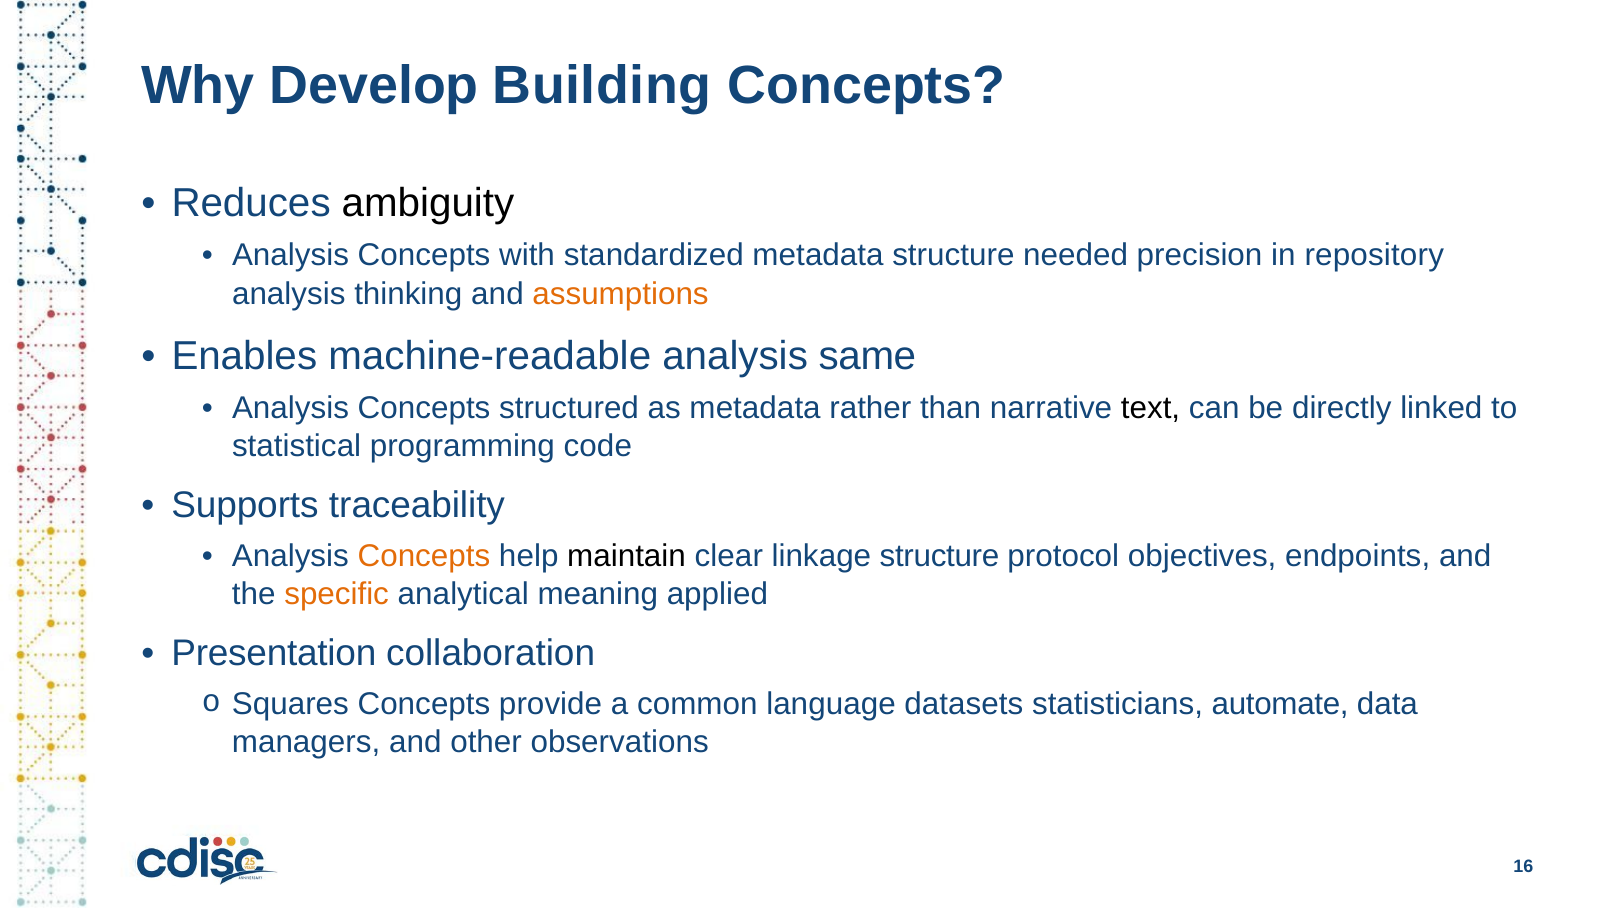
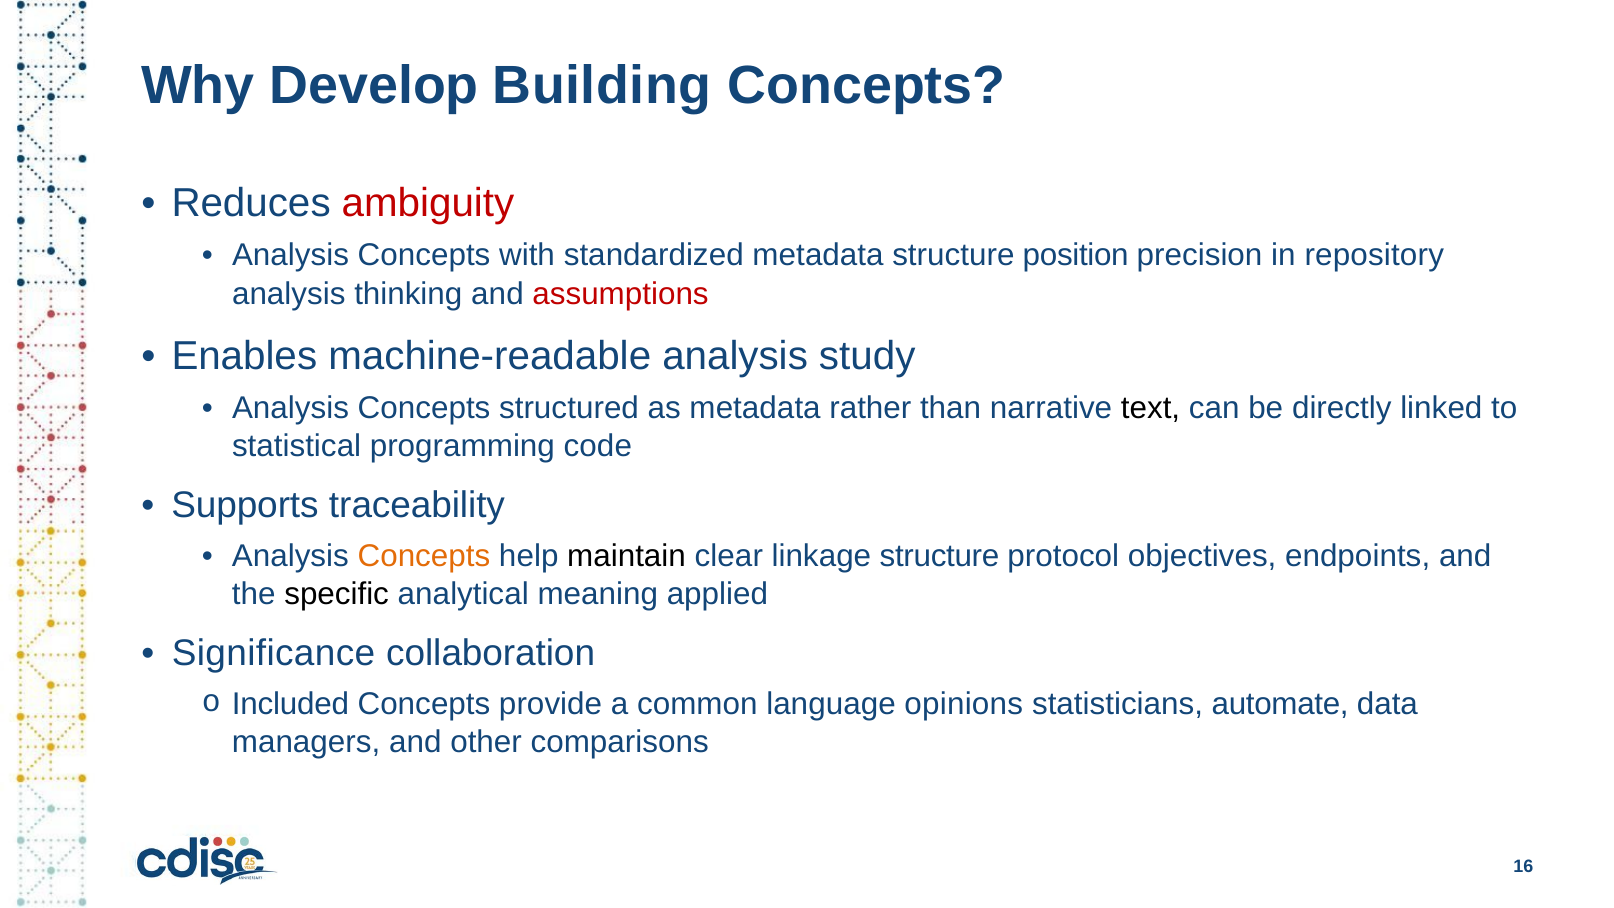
ambiguity colour: black -> red (428, 203)
needed: needed -> position (1076, 255)
assumptions colour: orange -> red (621, 294)
same: same -> study (867, 356)
specific colour: orange -> black (337, 594)
Presentation: Presentation -> Significance (274, 654)
Squares: Squares -> Included (291, 704)
datasets: datasets -> opinions (964, 704)
observations: observations -> comparisons (620, 742)
